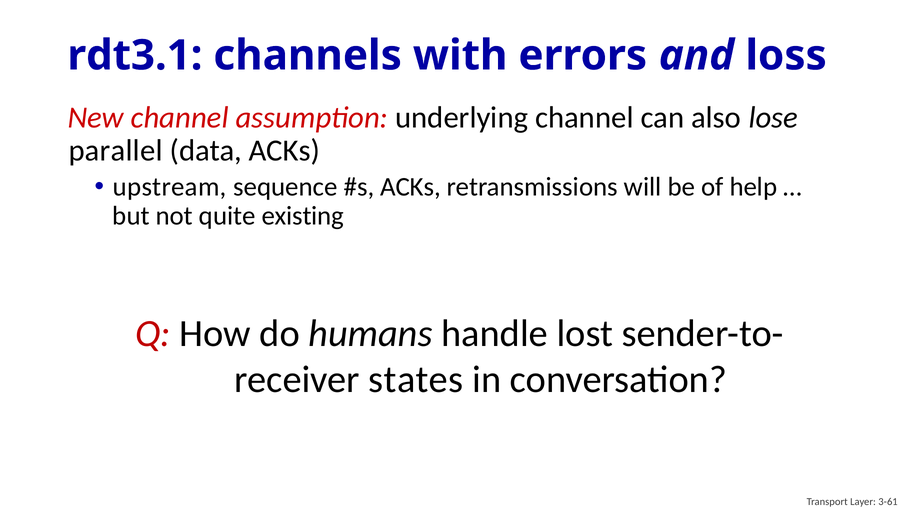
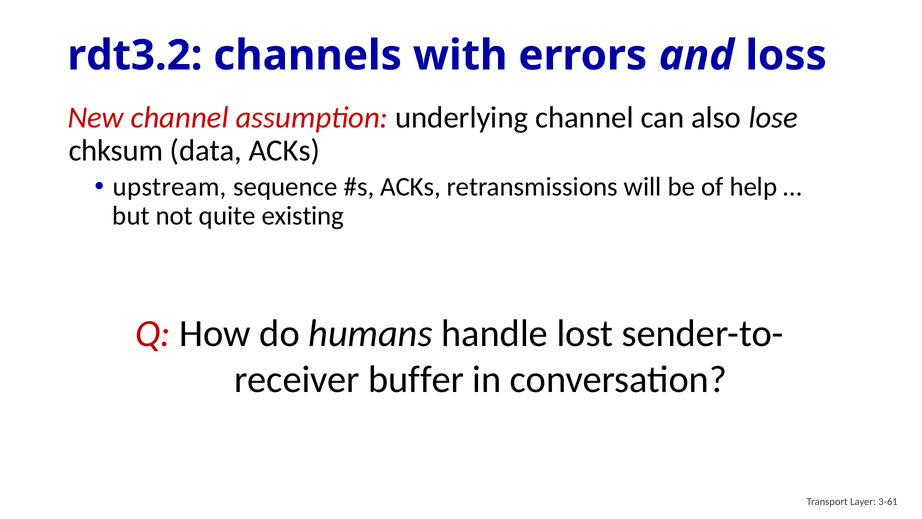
rdt3.1: rdt3.1 -> rdt3.2 (135, 55)
parallel: parallel -> chksum (116, 151)
states: states -> buffer (416, 379)
